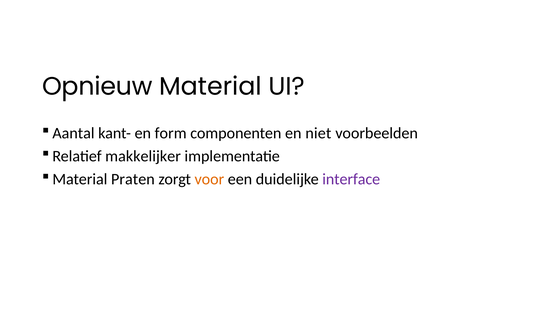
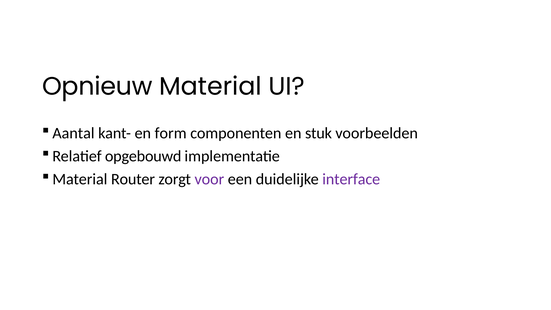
niet: niet -> stuk (318, 133)
makkelijker: makkelijker -> opgebouwd (143, 156)
Praten: Praten -> Router (133, 179)
voor colour: orange -> purple (209, 179)
